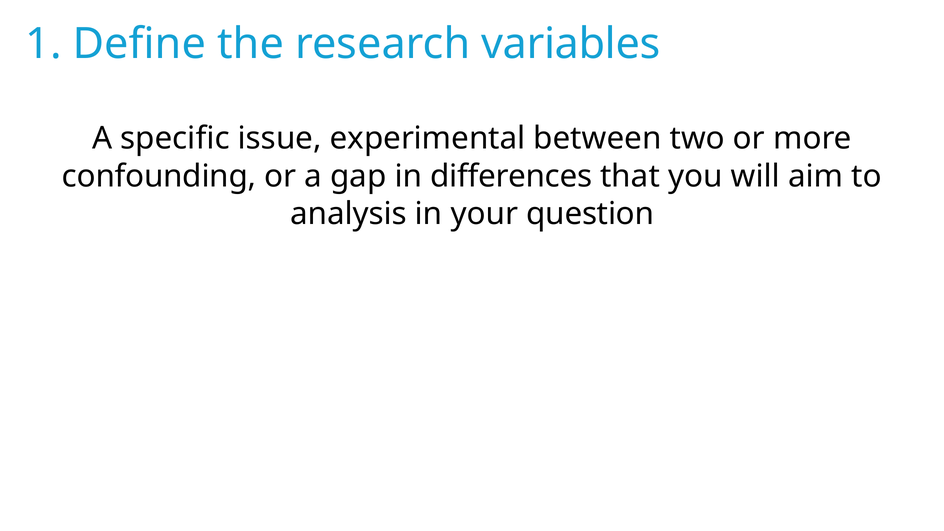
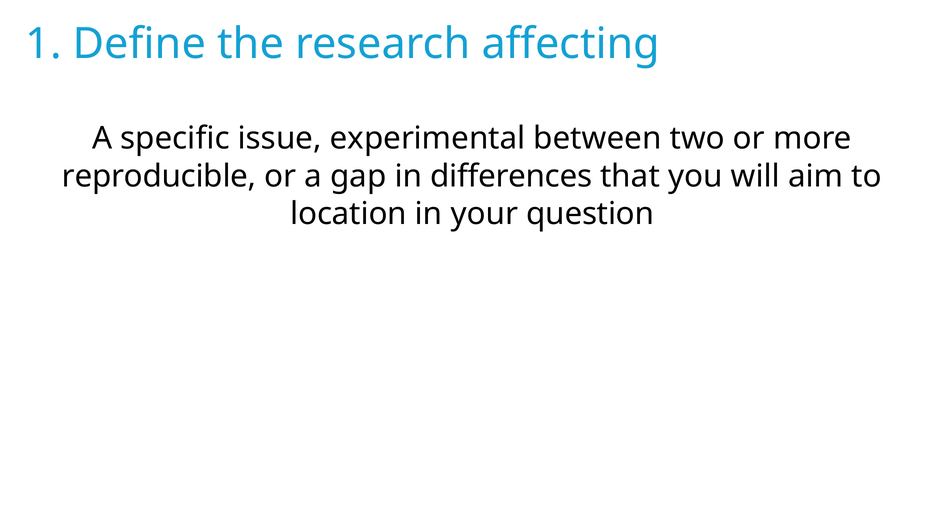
variables: variables -> affecting (571, 44)
confounding: confounding -> reproducible (159, 176)
analysis: analysis -> location (349, 214)
